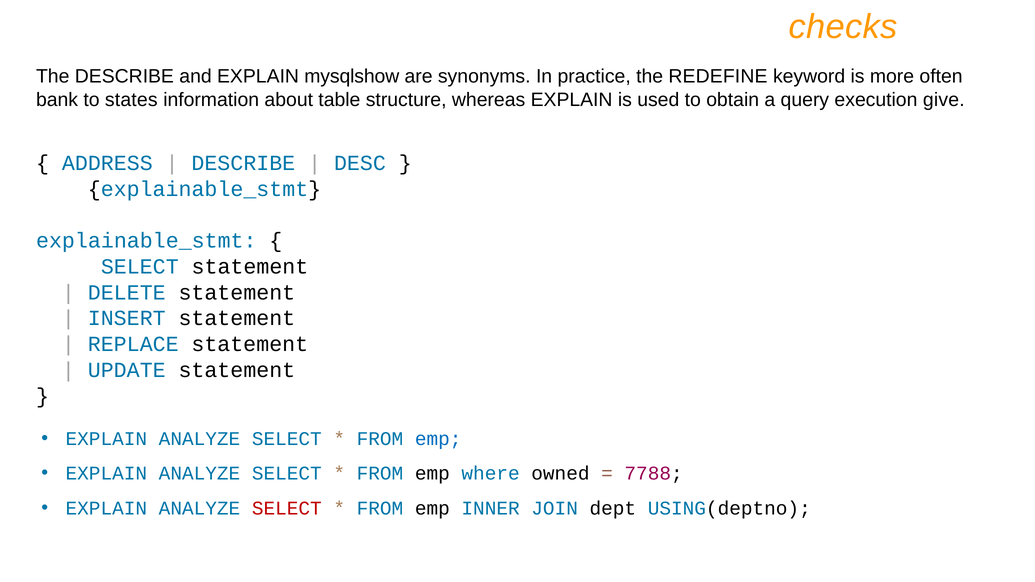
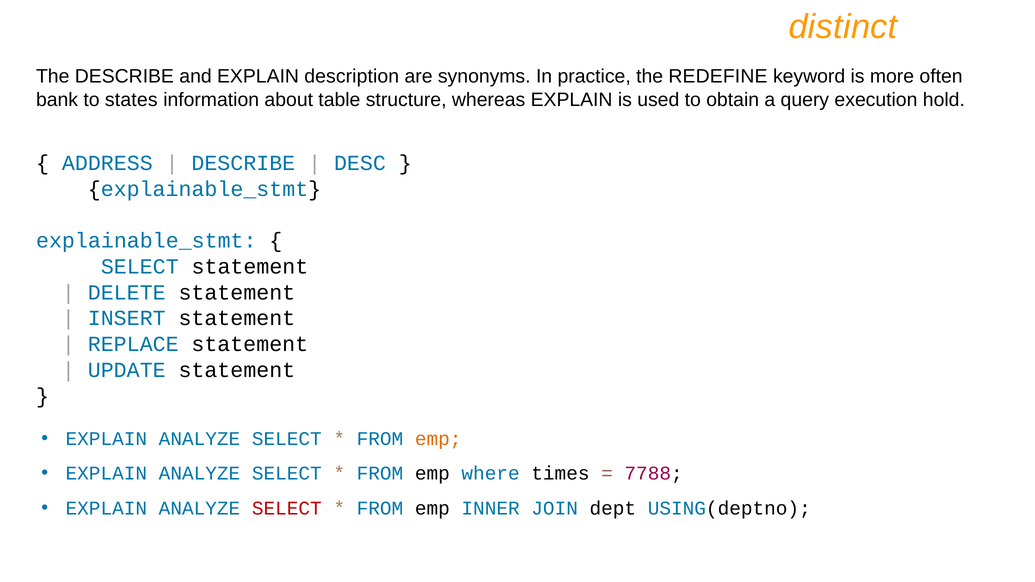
checks: checks -> distinct (843, 27)
mysqlshow: mysqlshow -> description (352, 76)
give: give -> hold (944, 100)
emp colour: blue -> orange (438, 439)
owned: owned -> times (560, 474)
